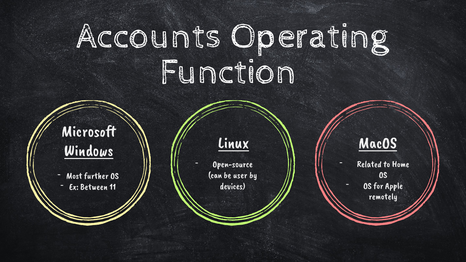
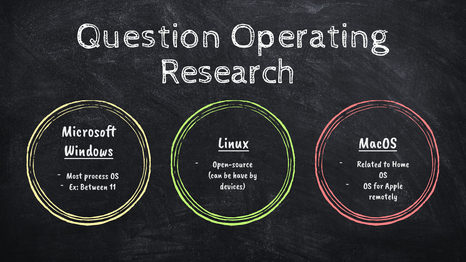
Accounts: Accounts -> Question (149, 36)
Function: Function -> Research (228, 71)
further: further -> process (96, 176)
user: user -> have (240, 175)
